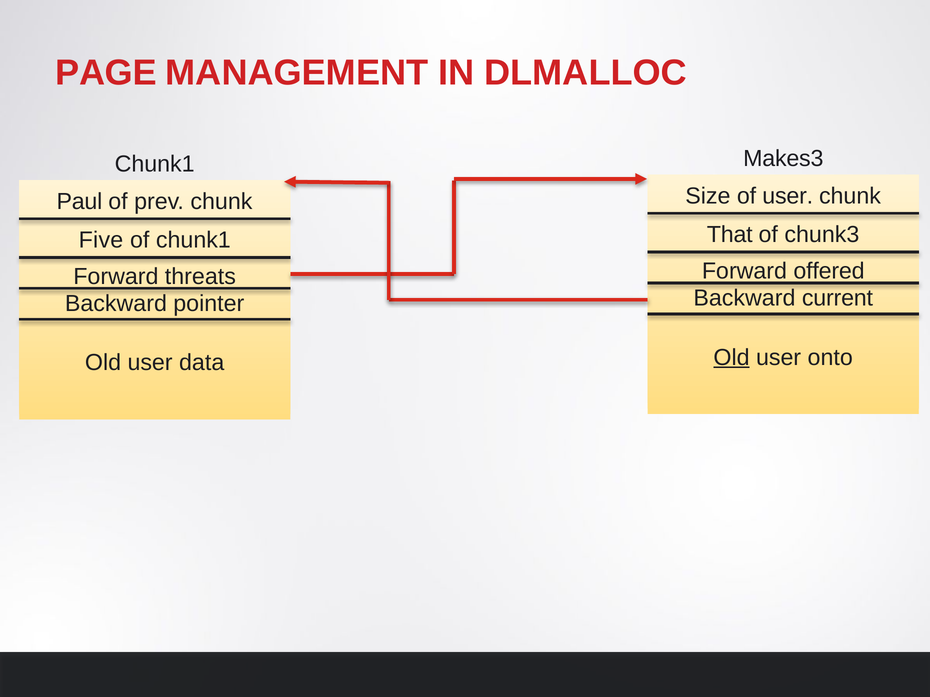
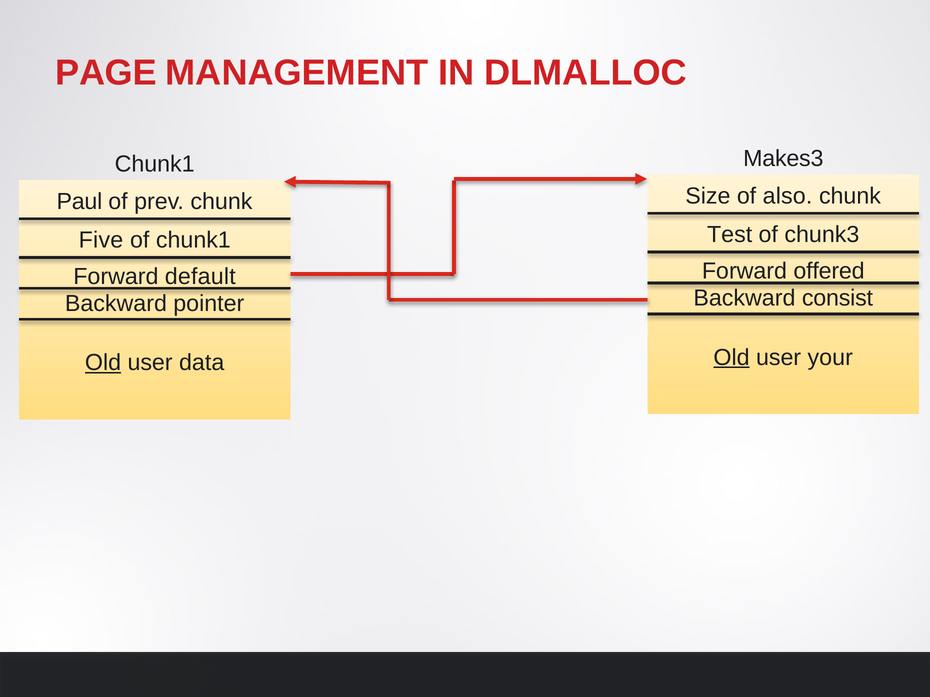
of user: user -> also (788, 196)
That: That -> Test (730, 235)
threats: threats -> default (200, 277)
current: current -> consist (837, 298)
onto: onto -> your (830, 358)
Old underline: none -> present (103, 363)
